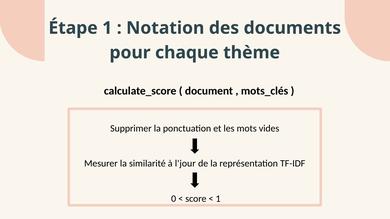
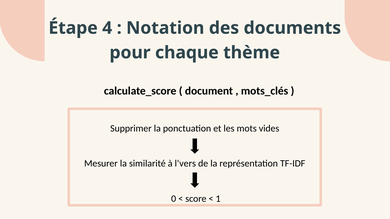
Étape 1: 1 -> 4 (107, 28)
l'jour: l'jour -> l'vers (185, 164)
